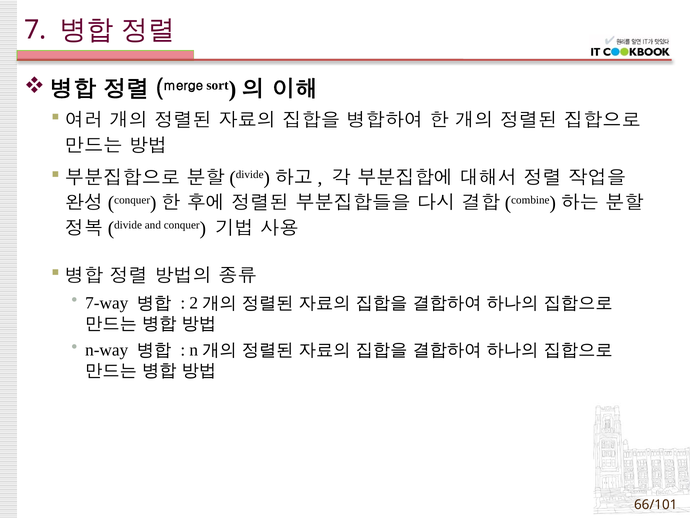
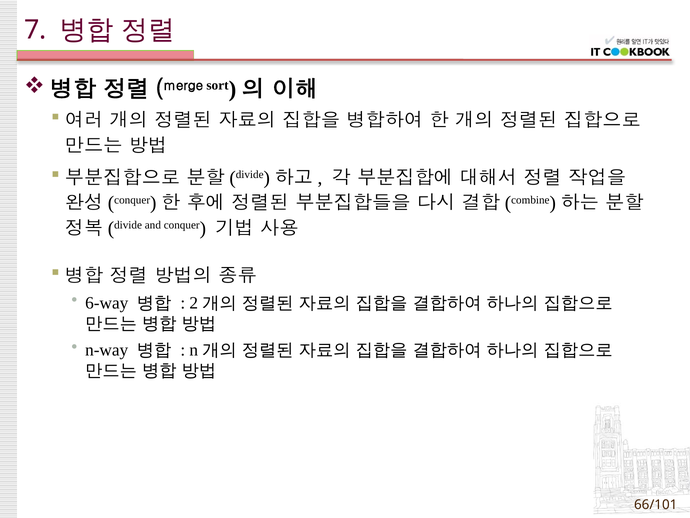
7-way: 7-way -> 6-way (107, 303)
